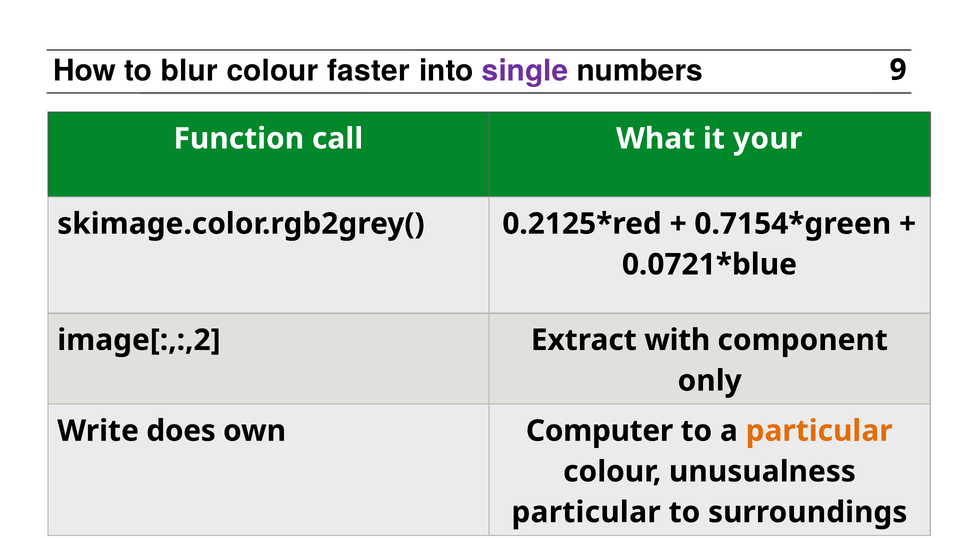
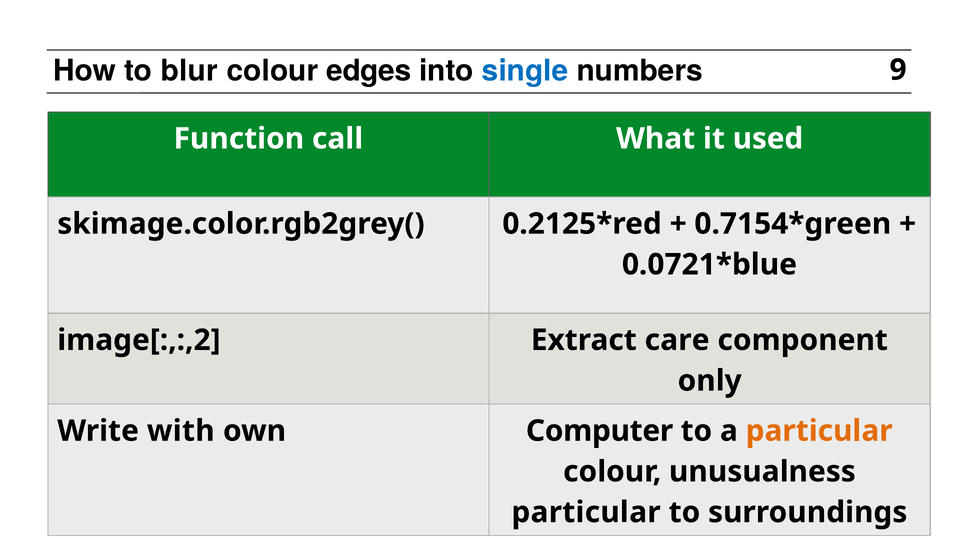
faster: faster -> edges (369, 71)
single colour: purple -> blue (525, 71)
your: your -> used (768, 139)
with: with -> care (677, 340)
does: does -> with (181, 431)
